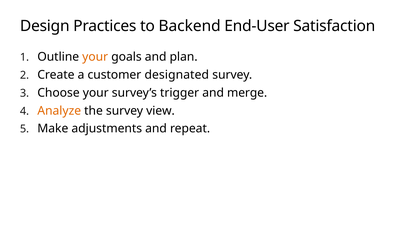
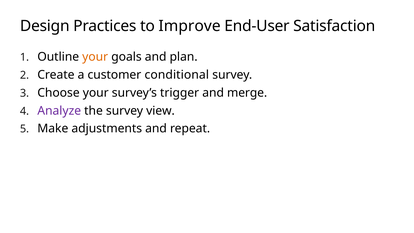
Backend: Backend -> Improve (190, 26)
designated: designated -> conditional (177, 75)
Analyze colour: orange -> purple (59, 111)
